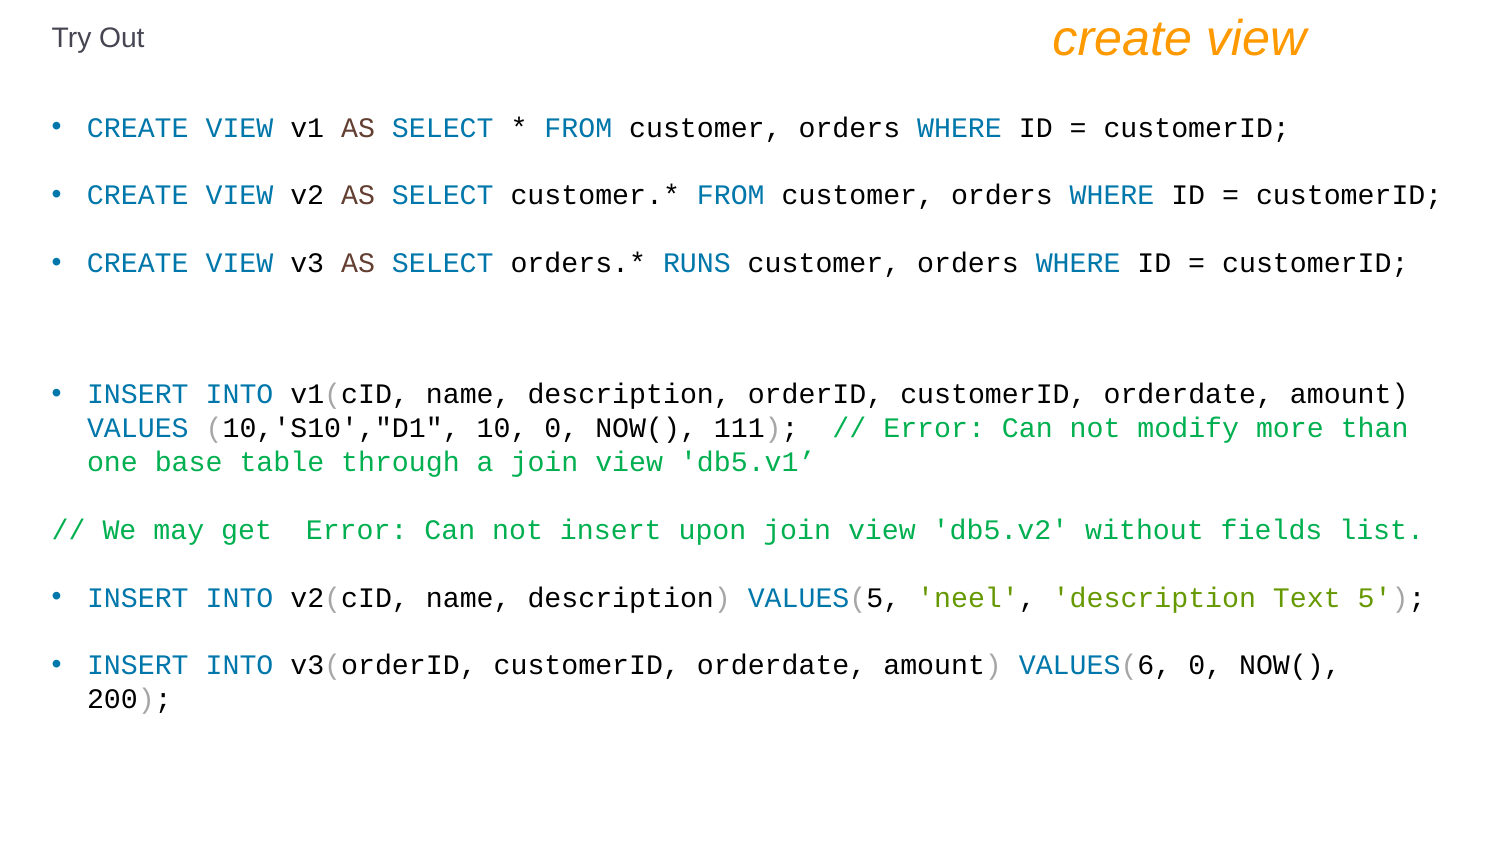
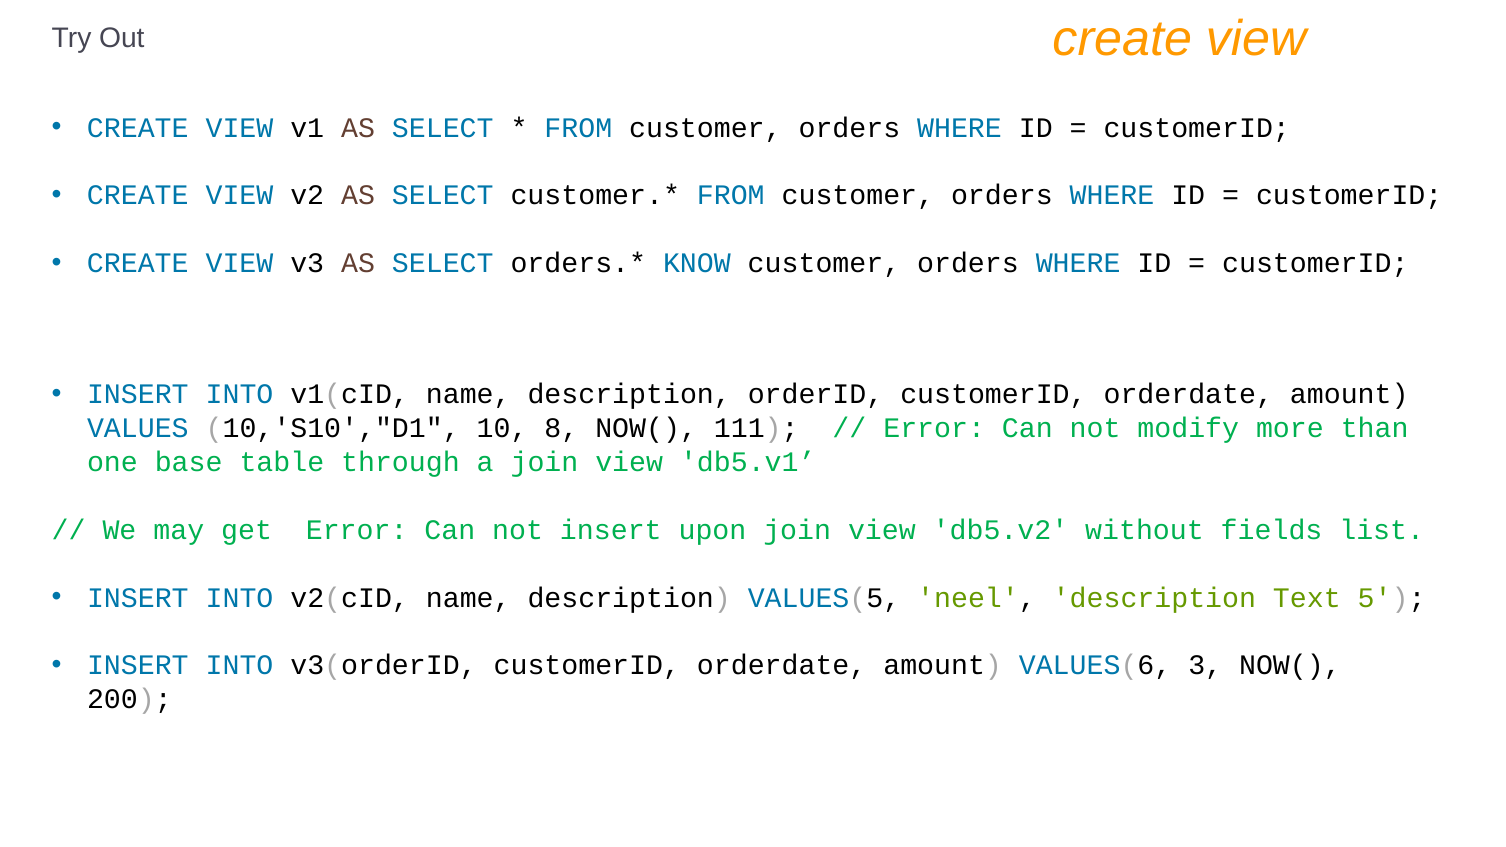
RUNS: RUNS -> KNOW (697, 263)
10 0: 0 -> 8 (561, 429)
VALUES(6 0: 0 -> 3 (1205, 666)
